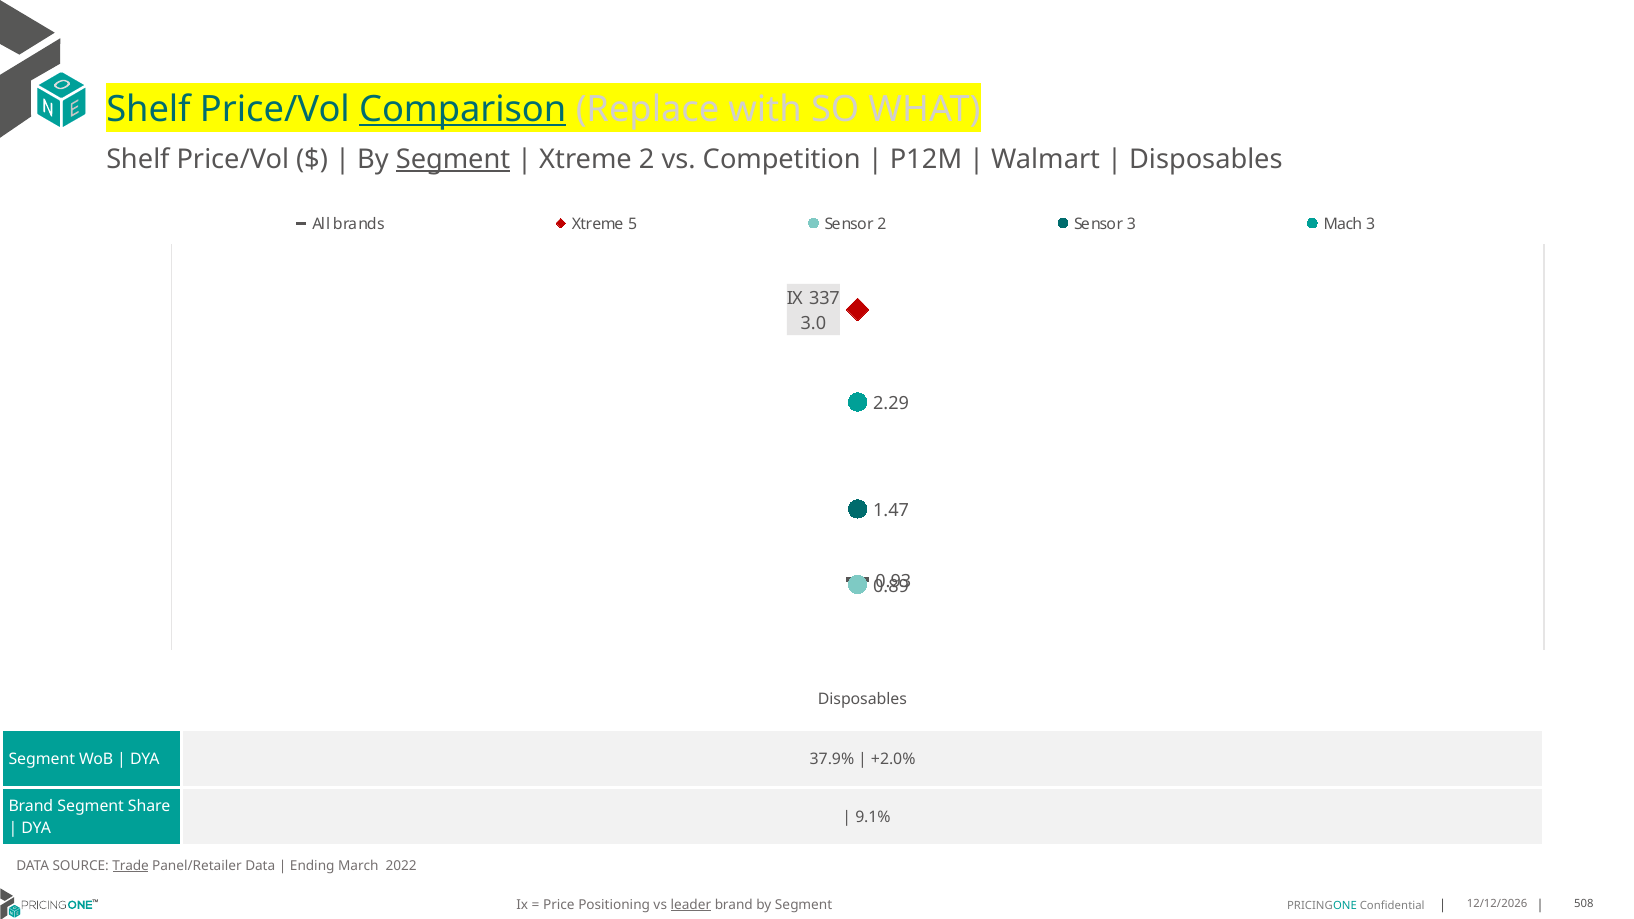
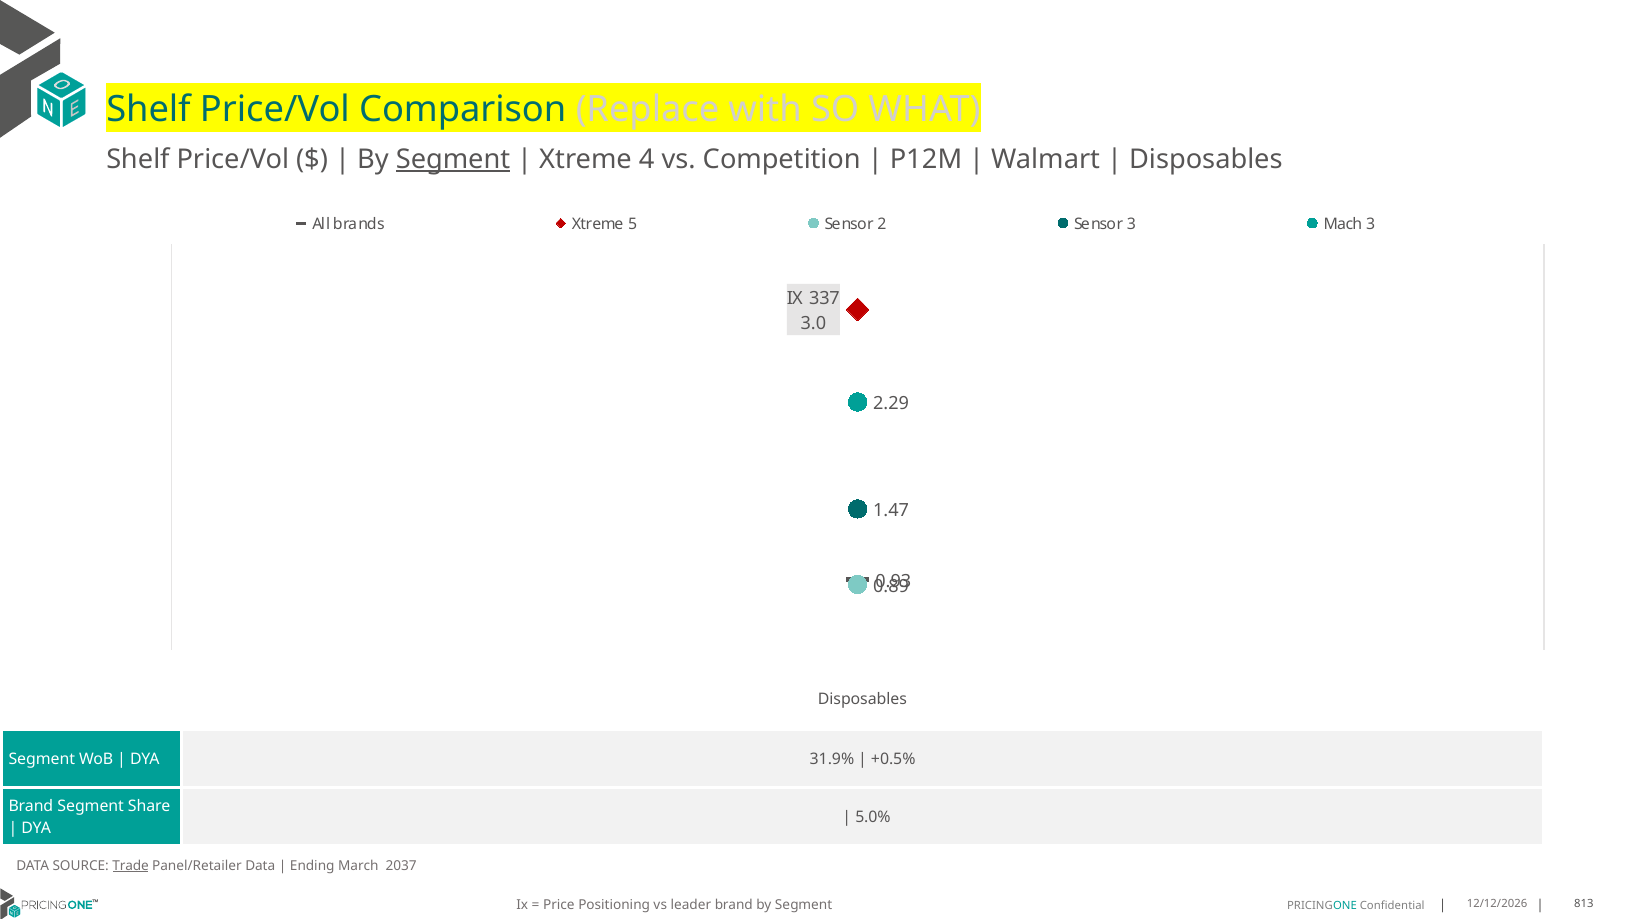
Comparison underline: present -> none (463, 110)
Xtreme 2: 2 -> 4 (647, 159)
37.9%: 37.9% -> 31.9% (832, 760)
+2.0%: +2.0% -> +0.5% (893, 760)
9.1%: 9.1% -> 5.0% (873, 818)
2022: 2022 -> 2037 (401, 866)
leader underline: present -> none (691, 905)
508: 508 -> 813 (1584, 904)
